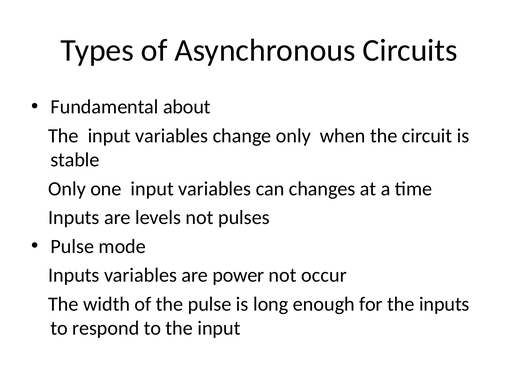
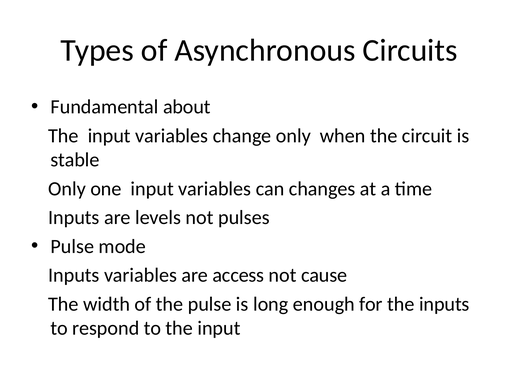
power: power -> access (238, 275)
occur: occur -> cause (324, 275)
